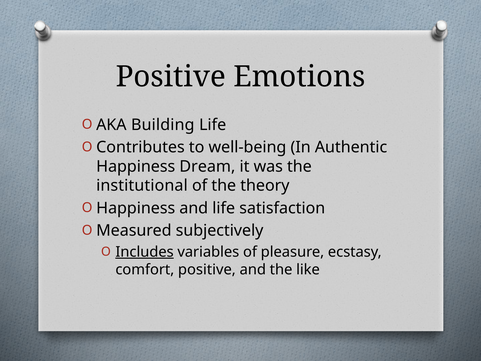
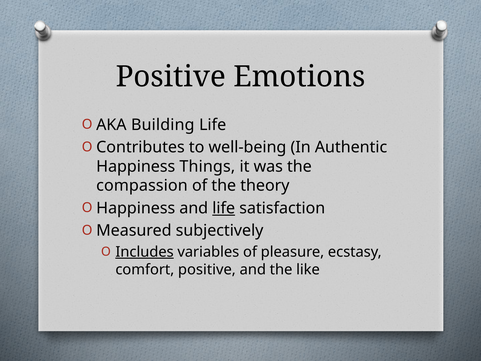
Dream: Dream -> Things (207, 166)
institutional: institutional -> compassion (142, 186)
life underline: none -> present (224, 208)
